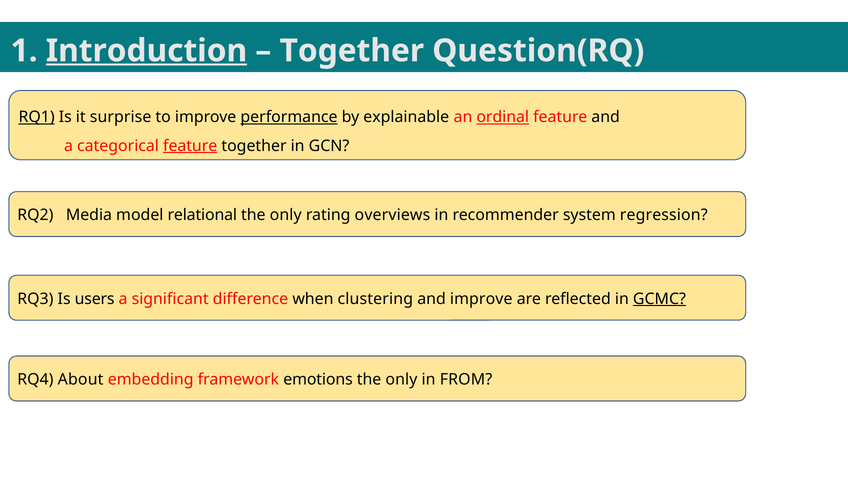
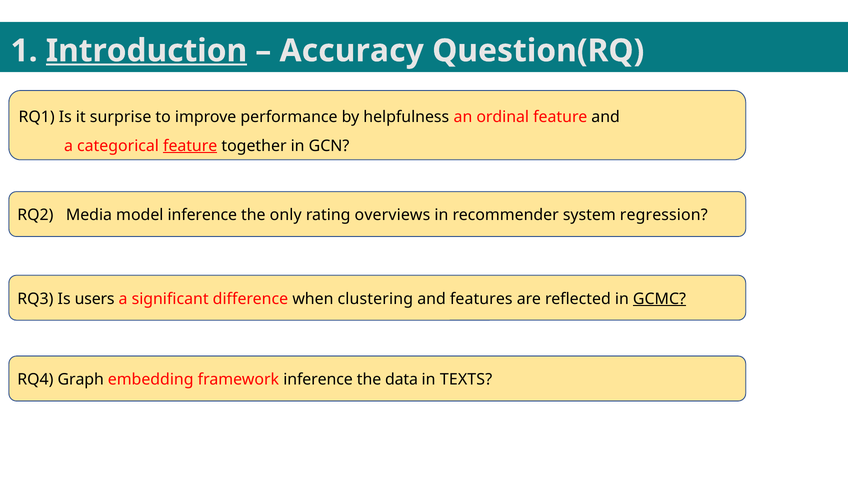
Together: Together -> Accuracy (352, 51)
RQ1 underline: present -> none (37, 117)
performance underline: present -> none (289, 117)
explainable: explainable -> helpfulness (406, 117)
ordinal underline: present -> none (503, 117)
model relational: relational -> inference (202, 215)
and improve: improve -> features (481, 299)
About: About -> Graph (81, 380)
framework emotions: emotions -> inference (318, 380)
only: only -> data (402, 380)
FROM: FROM -> TEXTS (466, 380)
